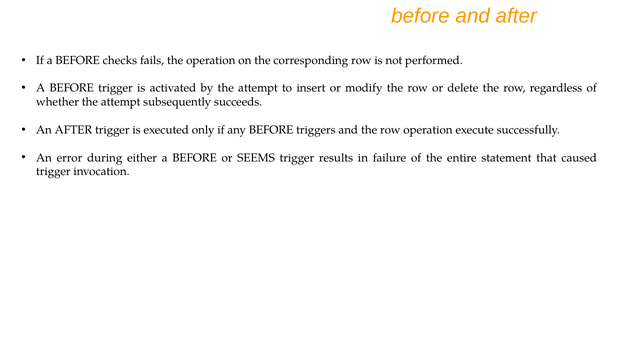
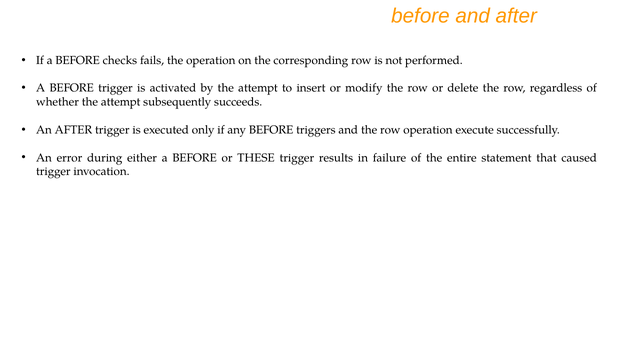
SEEMS: SEEMS -> THESE (256, 158)
